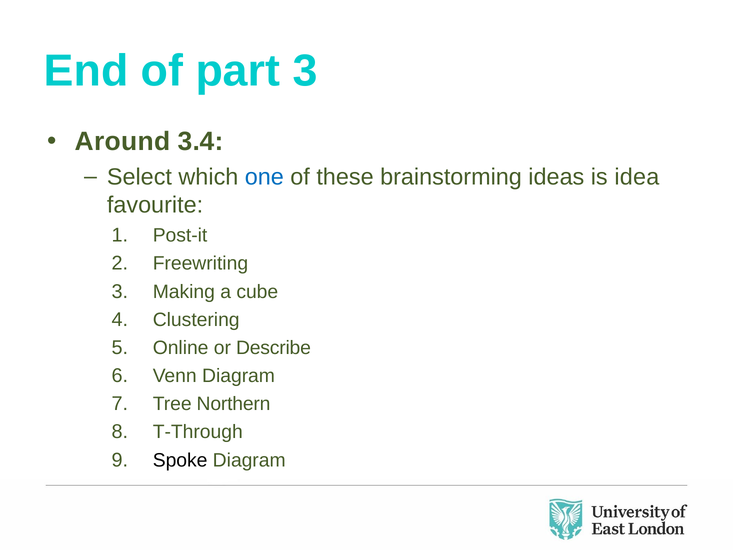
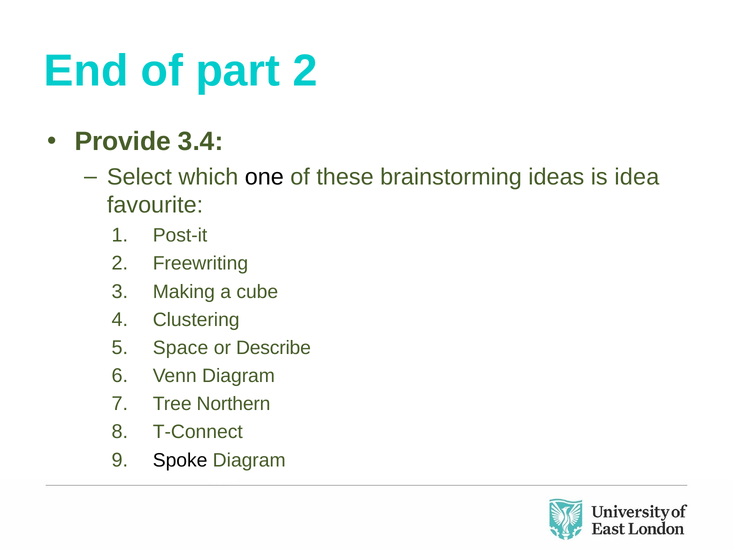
part 3: 3 -> 2 (305, 71)
Around: Around -> Provide (123, 142)
one colour: blue -> black (264, 177)
Online: Online -> Space (181, 348)
T-Through: T-Through -> T-Connect (198, 432)
